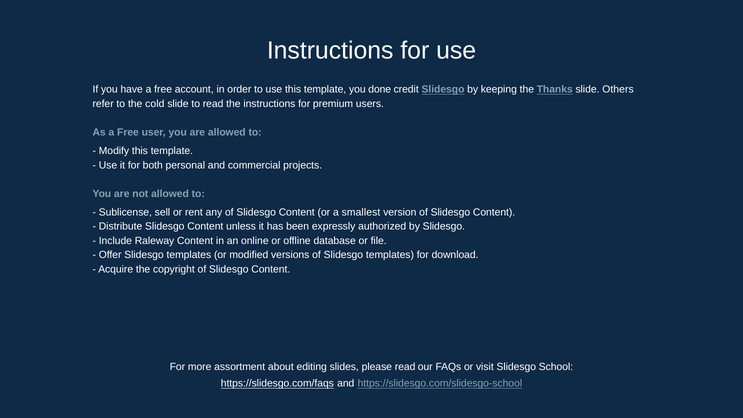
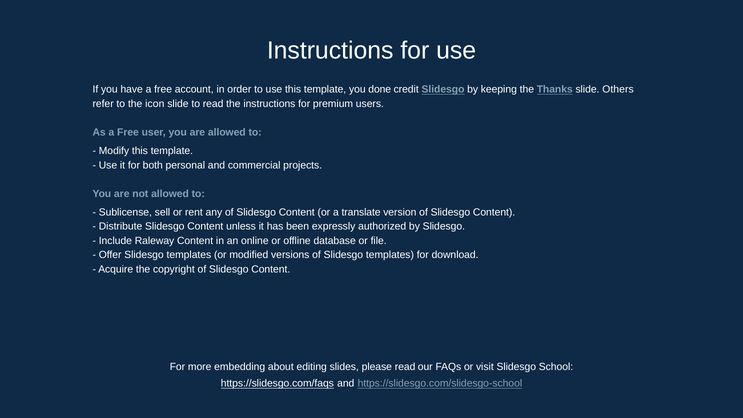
cold: cold -> icon (155, 104)
smallest: smallest -> translate (361, 212)
assortment: assortment -> embedding (240, 367)
